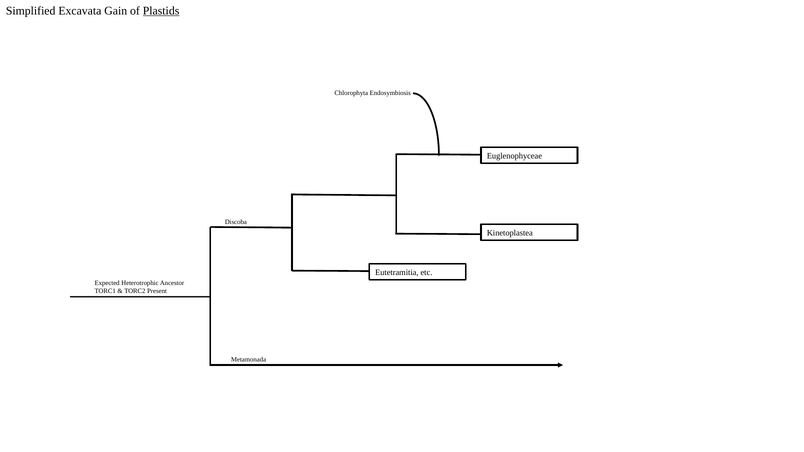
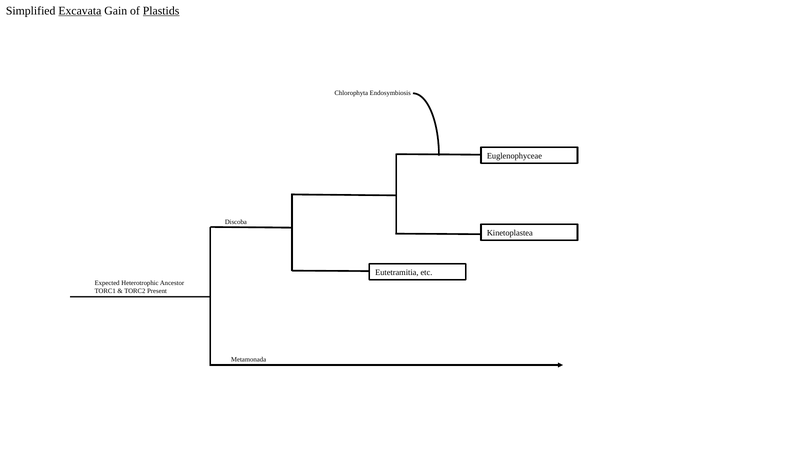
Excavata underline: none -> present (80, 11)
